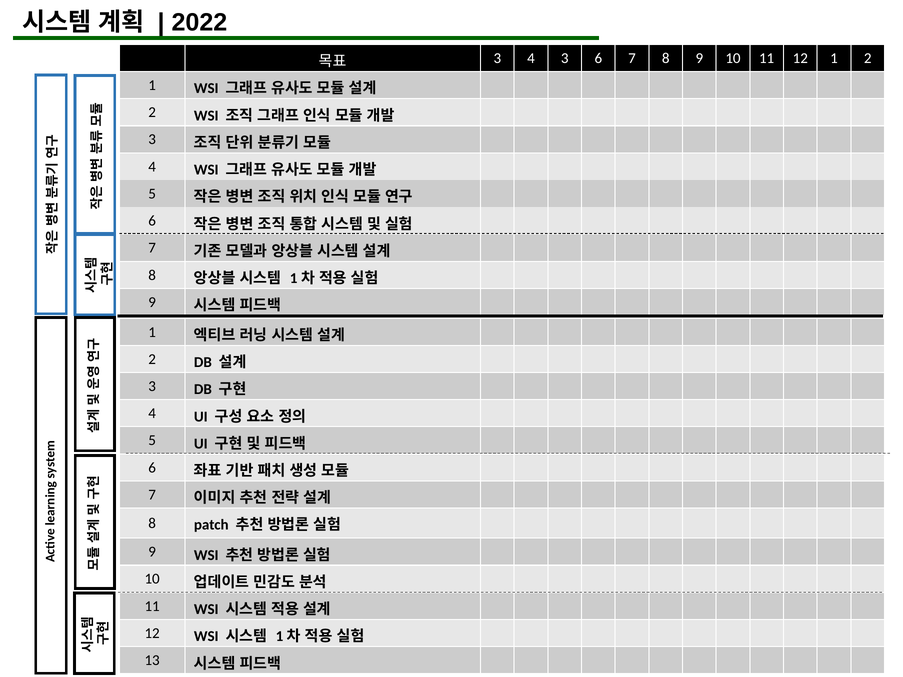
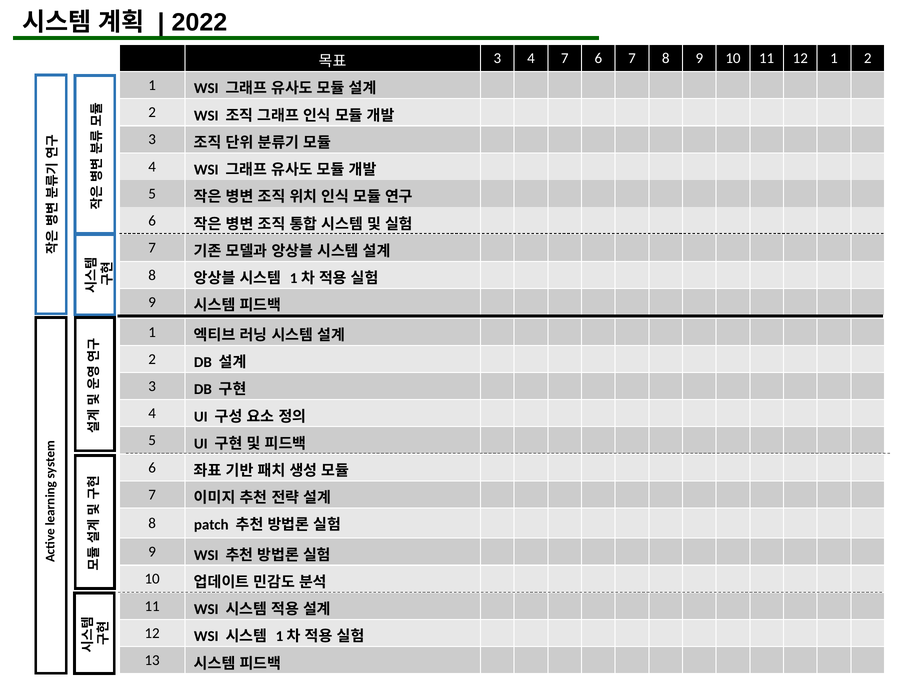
4 3: 3 -> 7 (565, 58)
